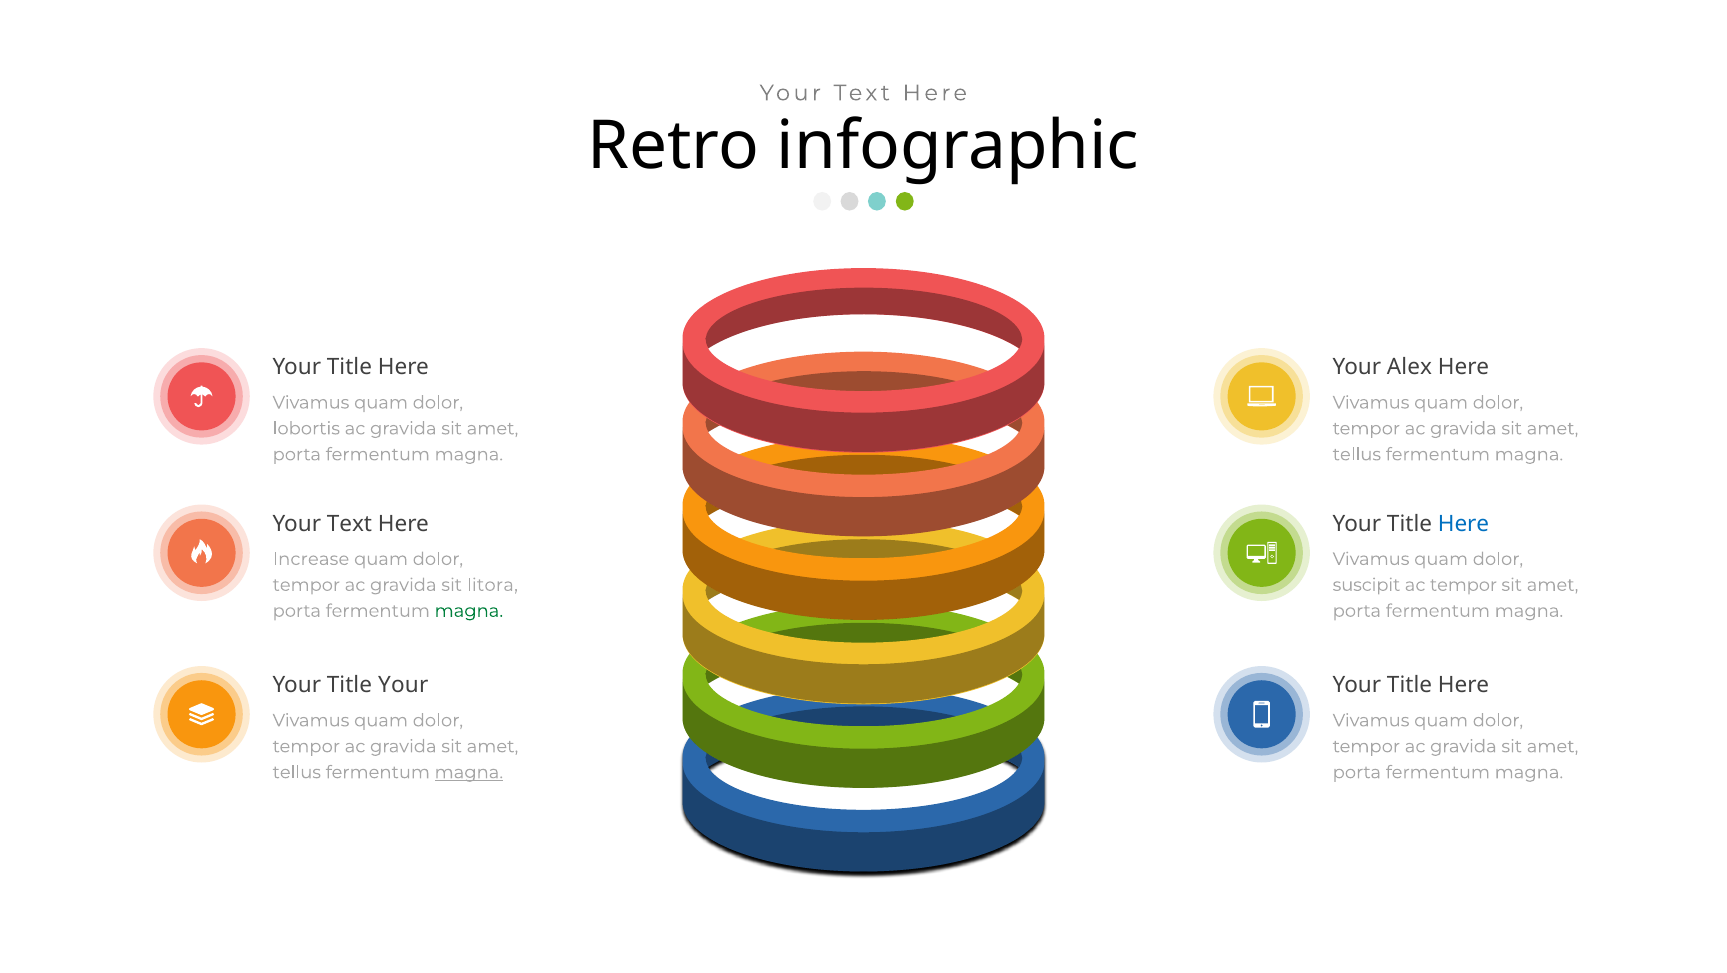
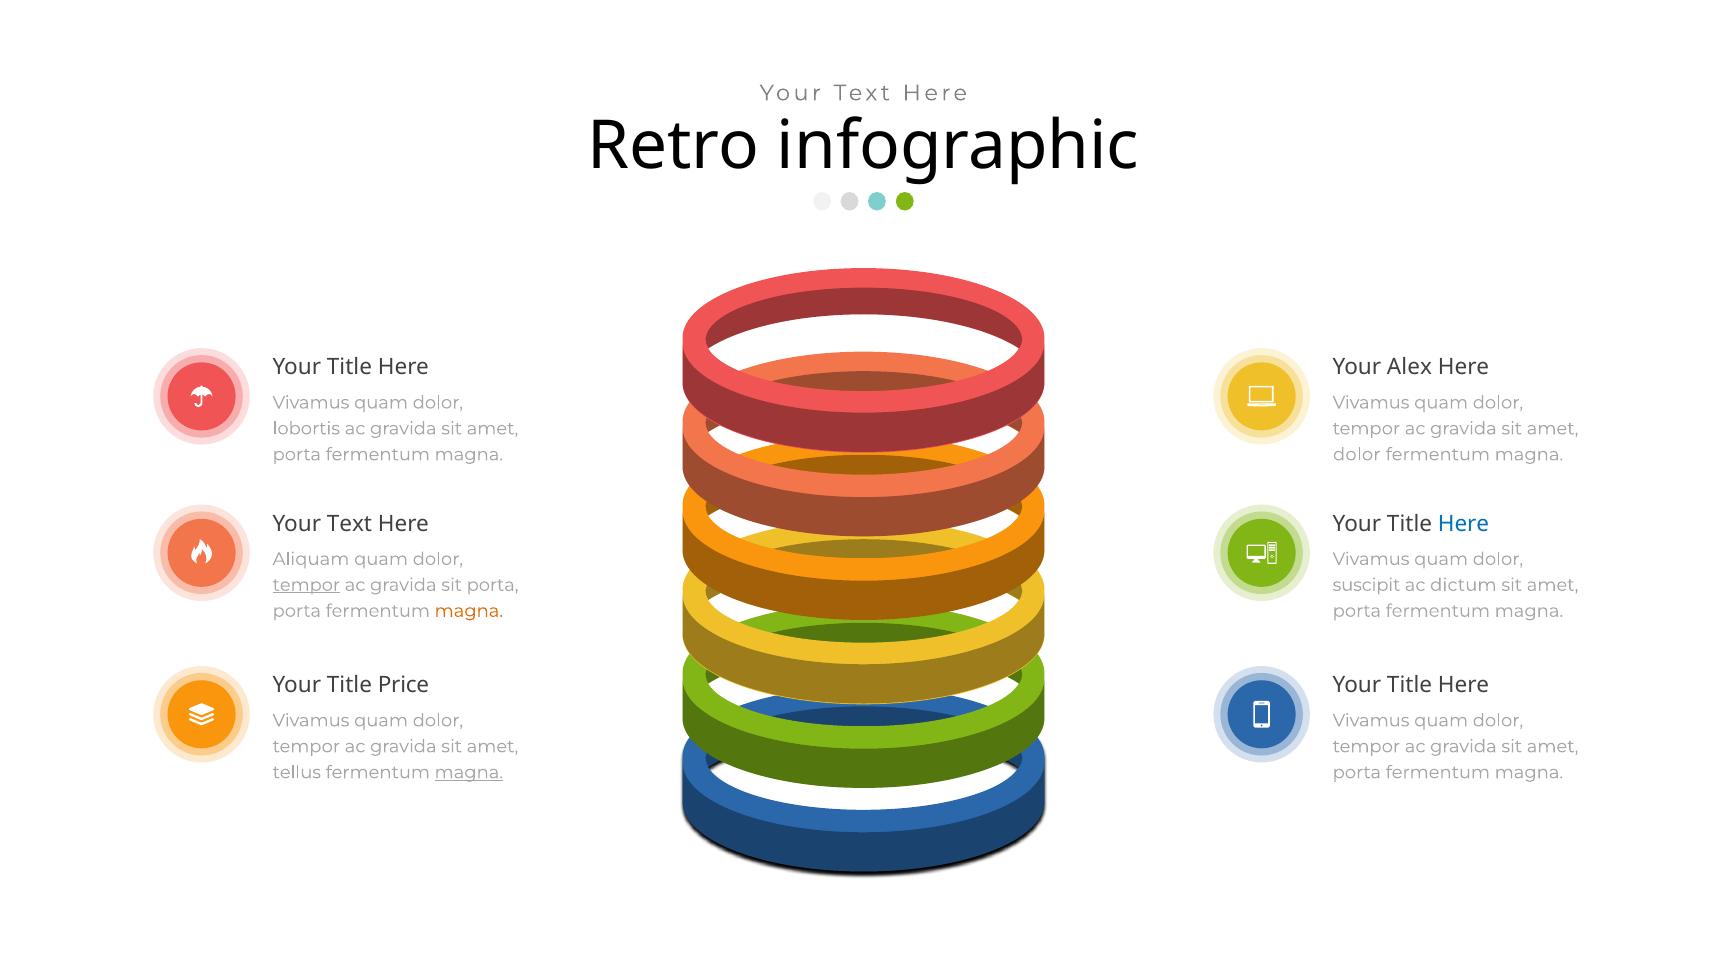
tellus: tellus -> dolor (1357, 454)
Increase: Increase -> Aliquam (311, 559)
tempor underline: none -> present (306, 585)
sit litora: litora -> porta (493, 585)
ac tempor: tempor -> dictum (1463, 585)
magna colour: green -> orange (469, 611)
Title Your: Your -> Price (403, 685)
